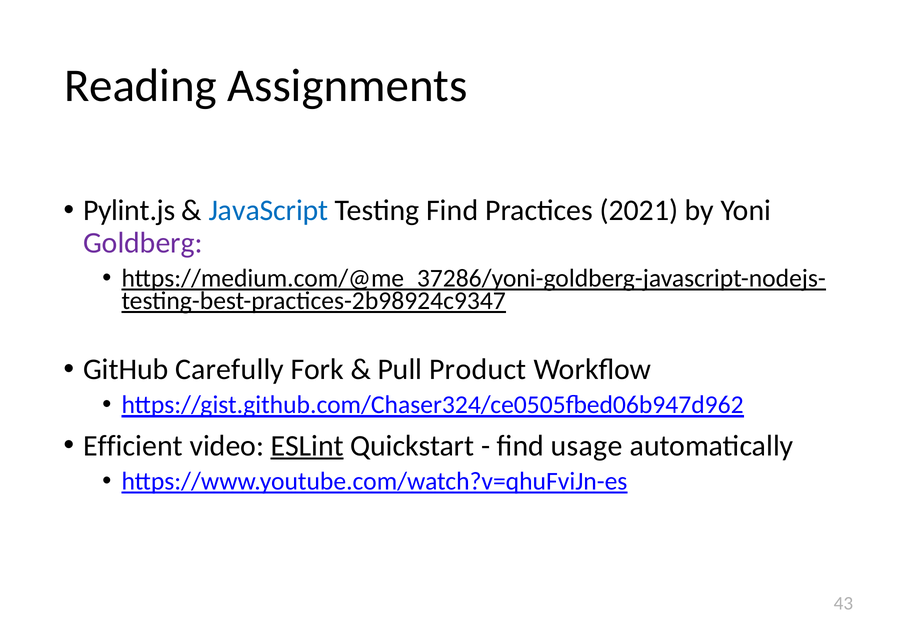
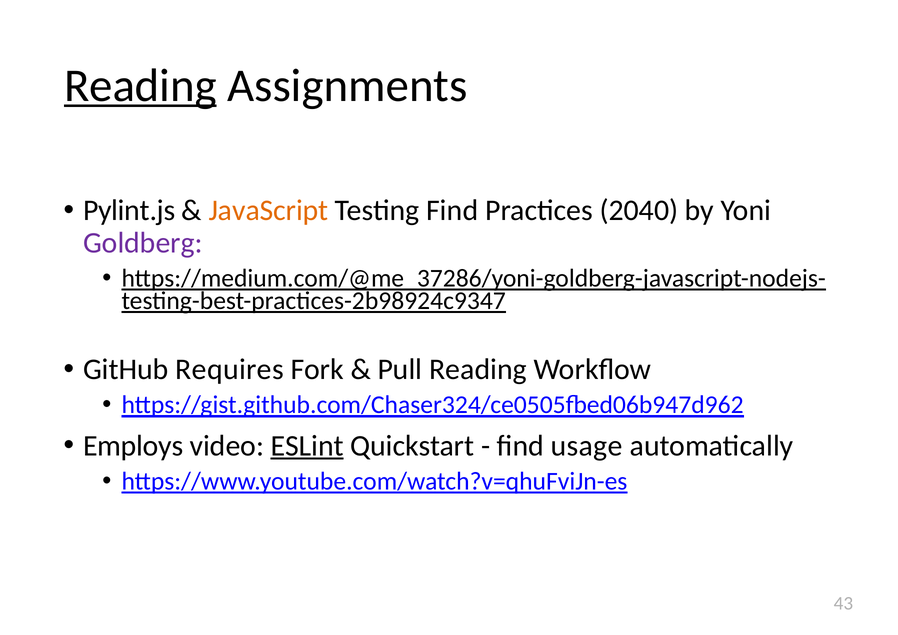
Reading underline: none -> present (140, 85)
JavaScript colour: blue -> orange (268, 210)
2021: 2021 -> 2040 (639, 210)
Carefully: Carefully -> Requires (230, 369)
Pull Product: Product -> Reading (478, 369)
Efficient: Efficient -> Employs (133, 445)
